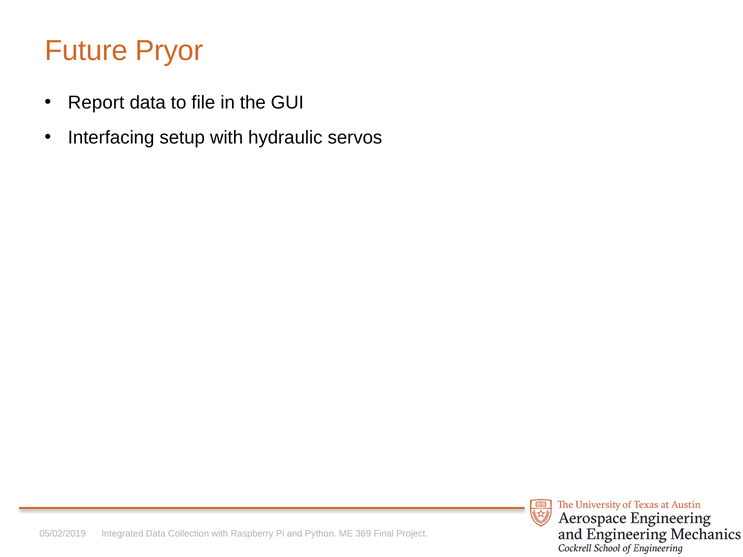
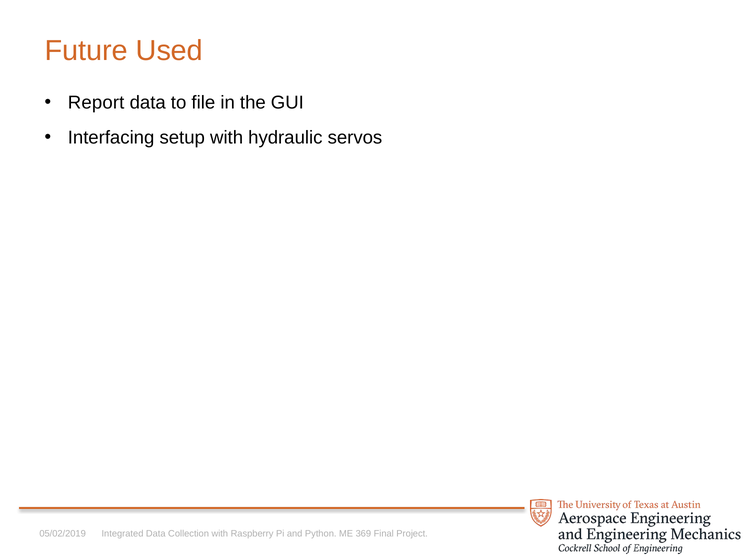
Pryor: Pryor -> Used (169, 51)
